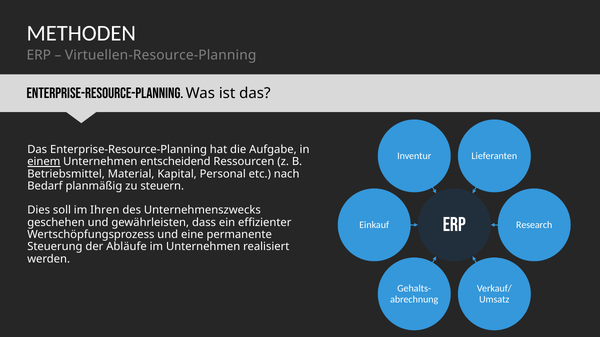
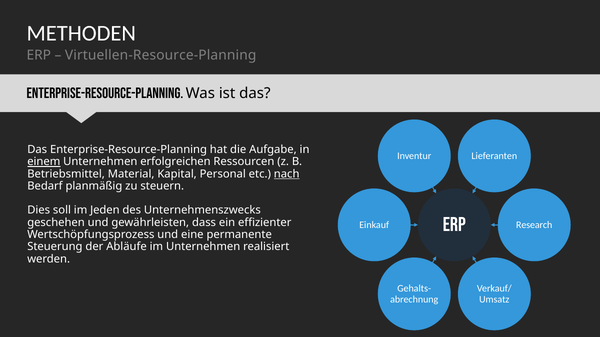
entscheidend: entscheidend -> erfolgreichen (175, 162)
nach underline: none -> present (287, 174)
Ihren: Ihren -> Jeden (105, 211)
